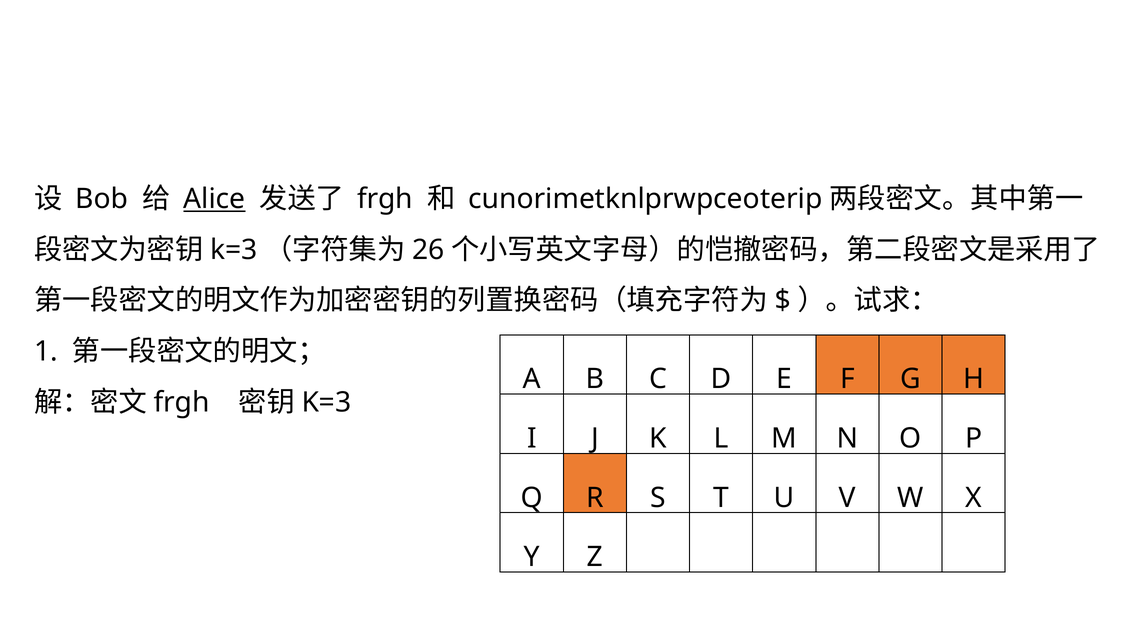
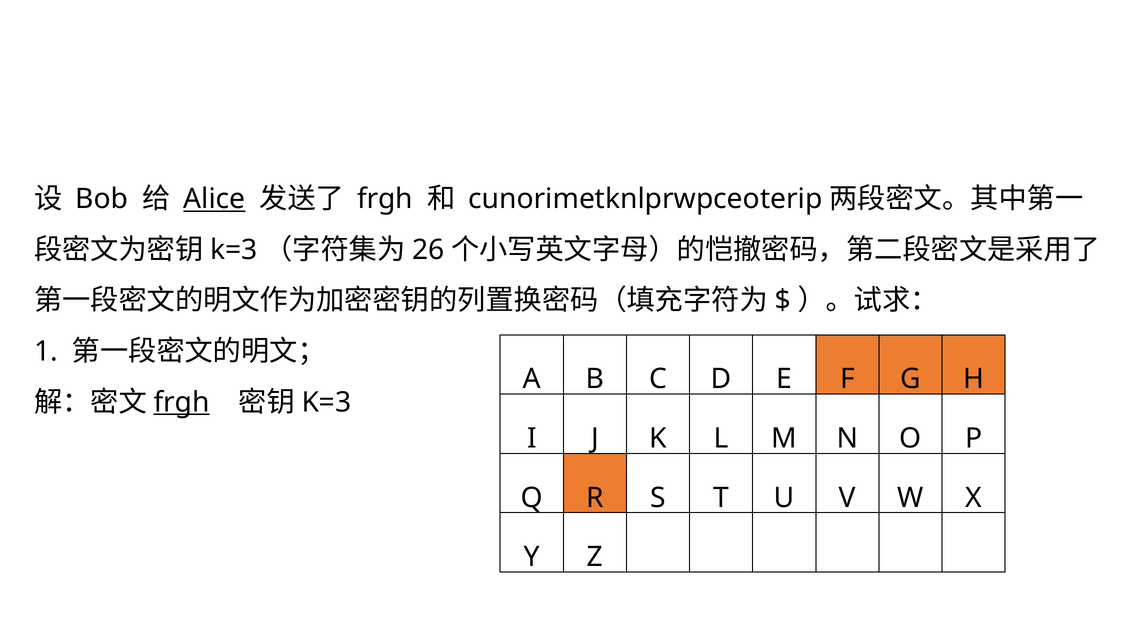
frgh underline: none -> present (182, 402)
